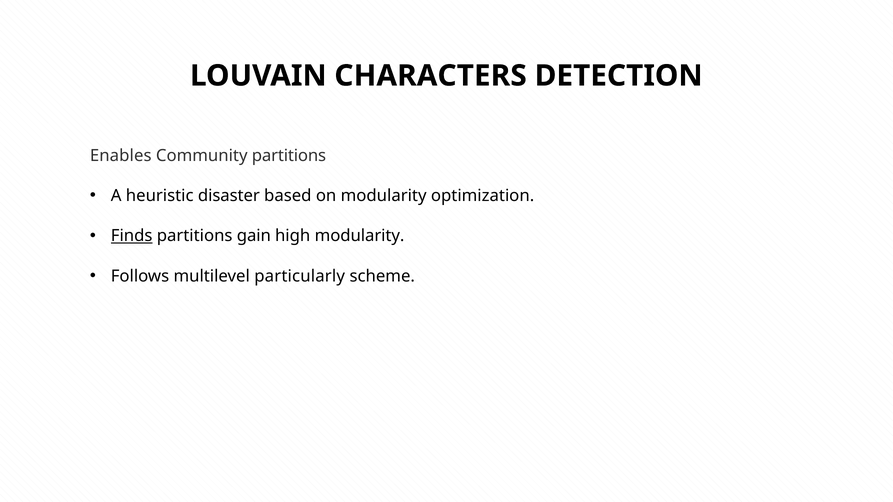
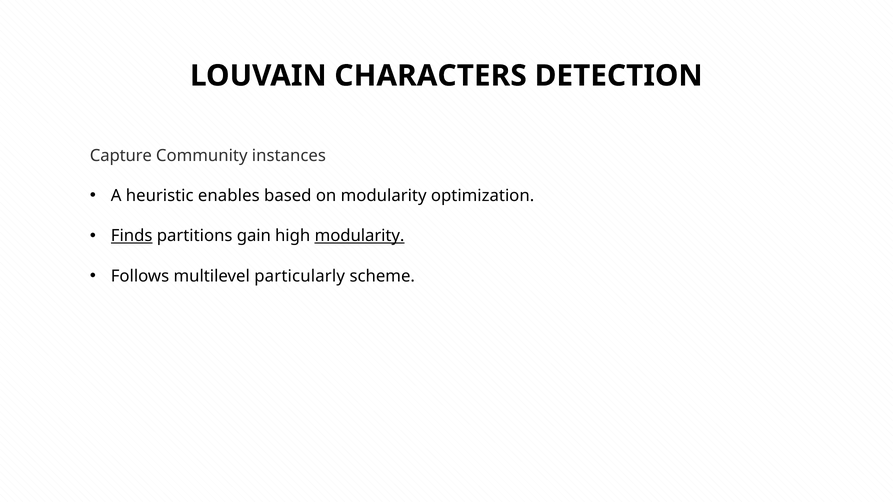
Enables: Enables -> Capture (121, 156)
Community partitions: partitions -> instances (289, 156)
disaster: disaster -> enables (229, 196)
modularity underline: none -> present (360, 236)
